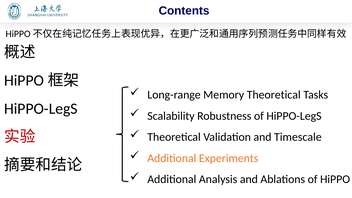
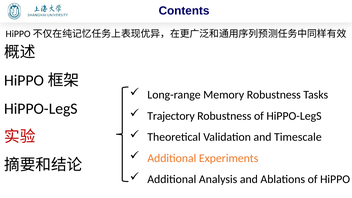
Memory Theoretical: Theoretical -> Robustness (274, 95)
Scalability: Scalability -> Trajectory (171, 116)
